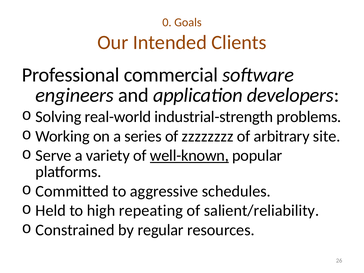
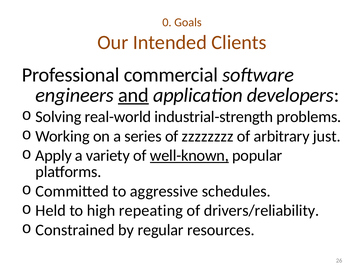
and underline: none -> present (133, 95)
site: site -> just (327, 136)
Serve: Serve -> Apply (54, 156)
salient/reliability: salient/reliability -> drivers/reliability (262, 211)
